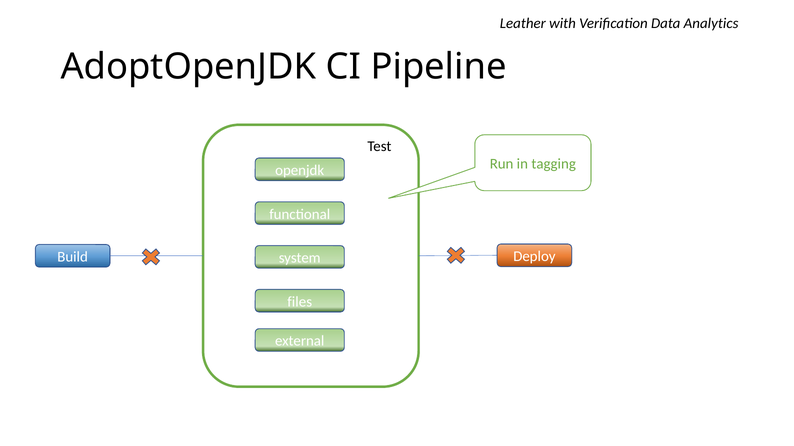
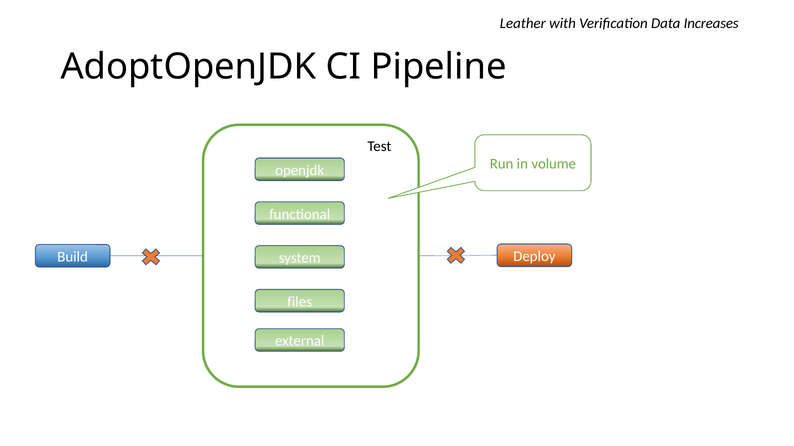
Analytics: Analytics -> Increases (711, 23)
tagging: tagging -> volume (554, 164)
